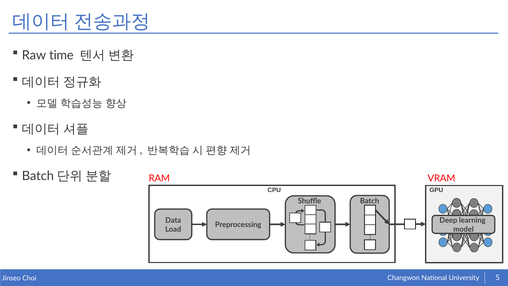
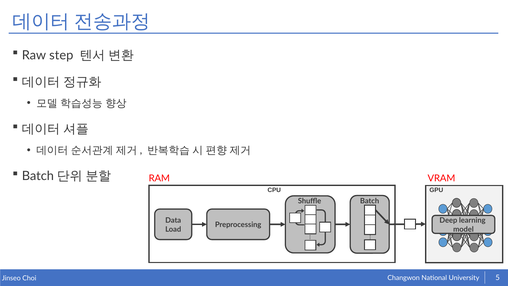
time: time -> step (61, 55)
